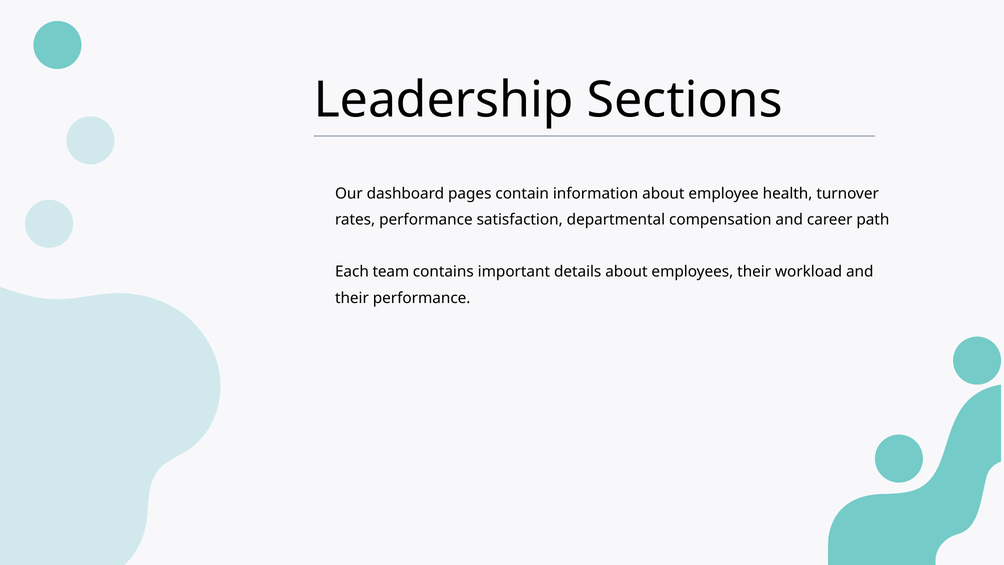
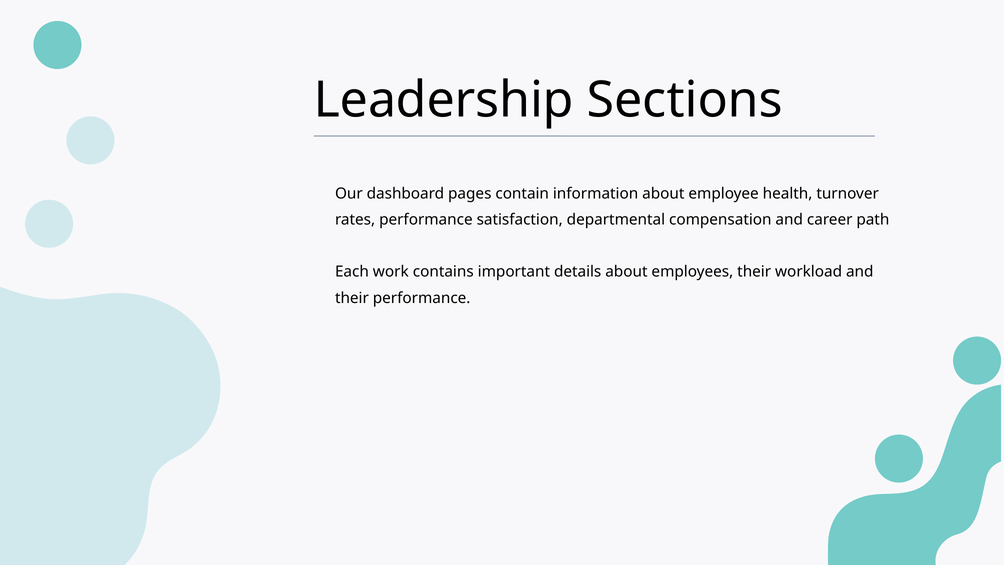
team: team -> work (391, 272)
